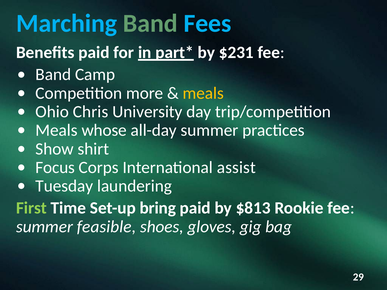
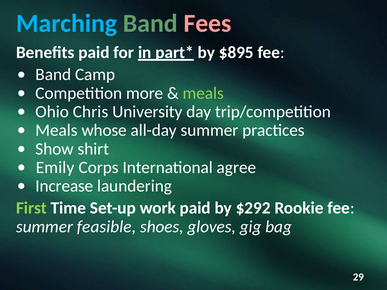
Fees colour: light blue -> pink (207, 24)
$231: $231 -> $895 (236, 53)
meals colour: yellow -> light green (203, 93)
Focus: Focus -> Emily (55, 168)
assist: assist -> agree (236, 168)
Tuesday: Tuesday -> Increase (64, 186)
bring: bring -> work (158, 208)
$813: $813 -> $292 (253, 208)
